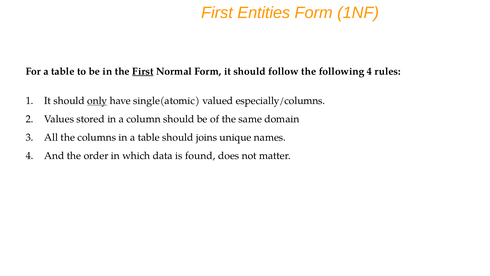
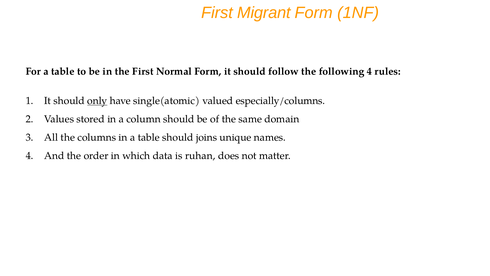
Entities: Entities -> Migrant (264, 13)
First underline: present -> none (143, 71)
found: found -> ruhan (200, 156)
